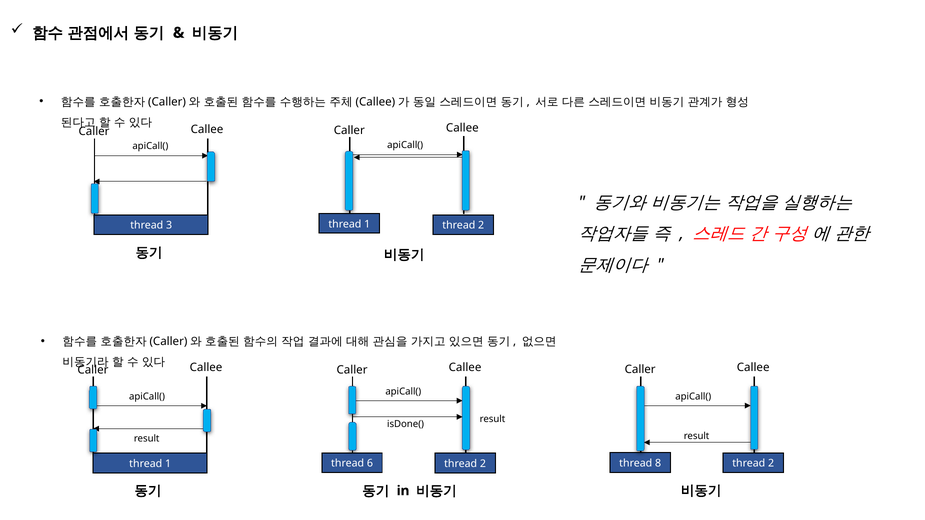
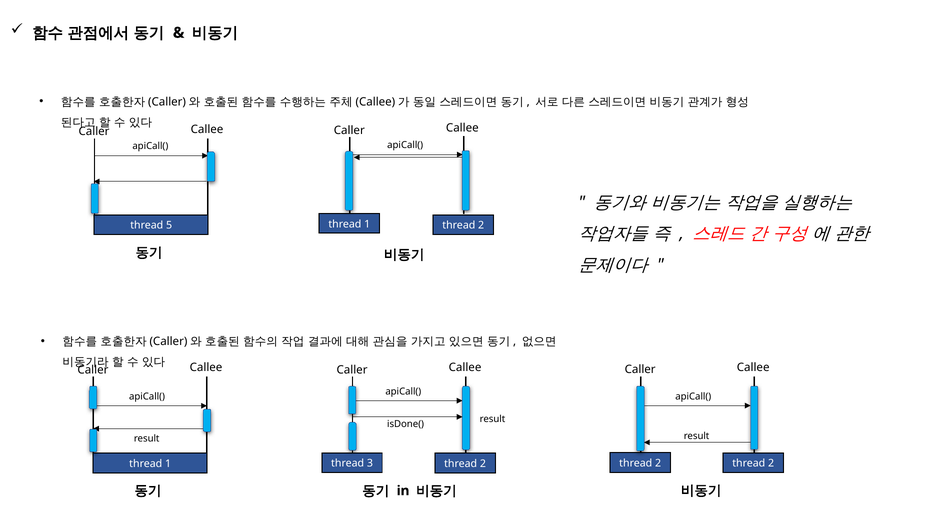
3: 3 -> 5 (169, 226)
8: 8 -> 2 (658, 463)
6: 6 -> 3 (370, 464)
